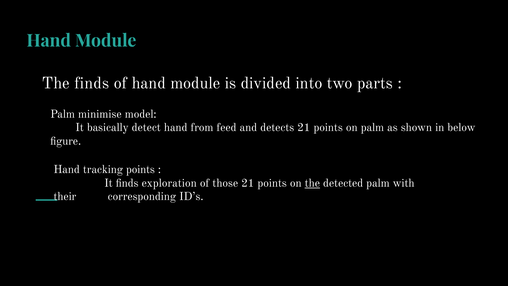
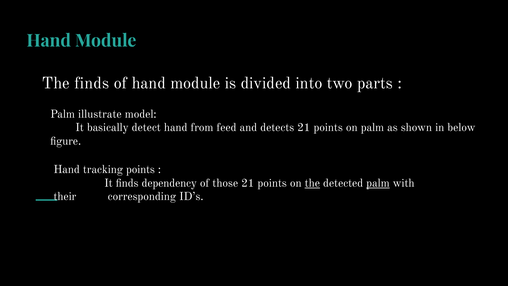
minimise: minimise -> illustrate (100, 114)
exploration: exploration -> dependency (169, 183)
palm underline: none -> present (378, 183)
